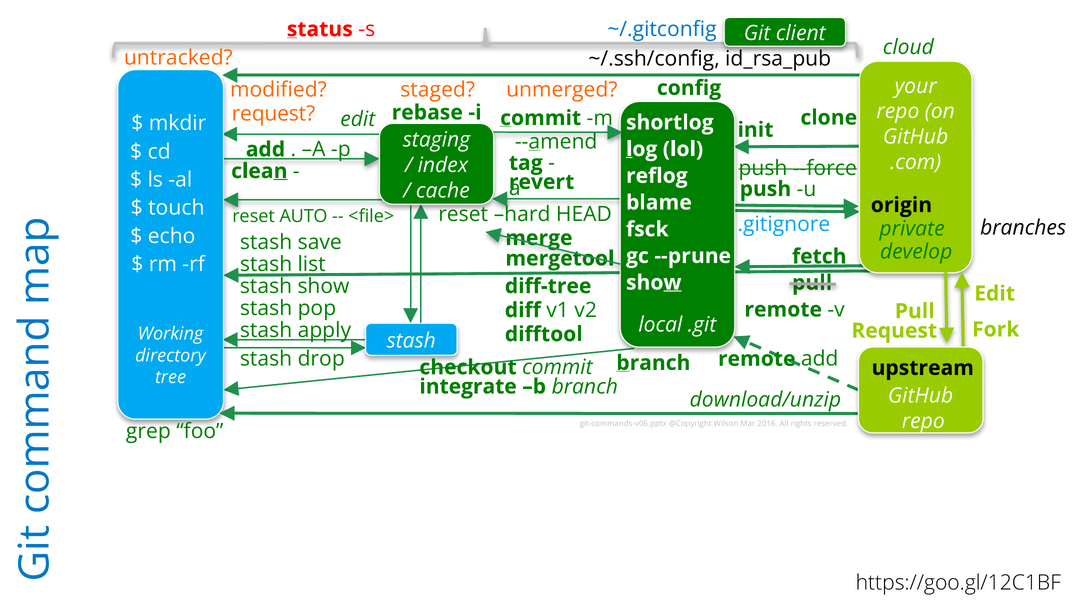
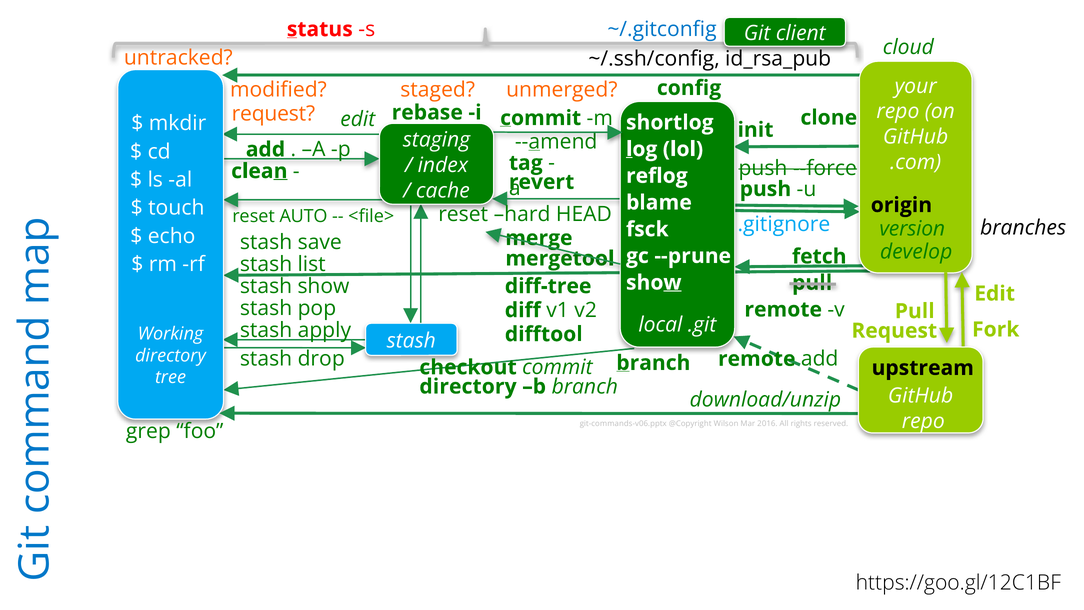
private: private -> version (912, 229)
integrate: integrate -> directory (468, 386)
